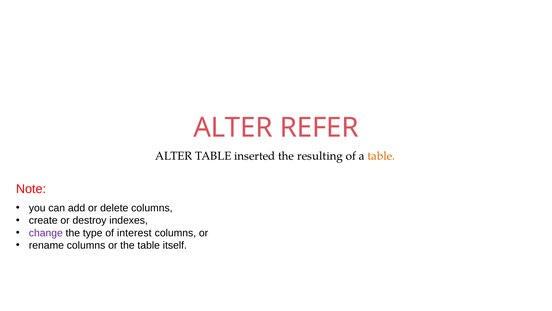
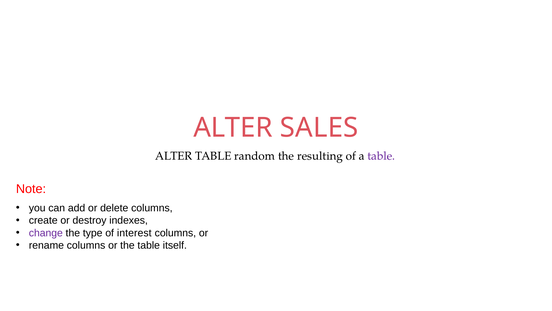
REFER: REFER -> SALES (319, 127)
inserted: inserted -> random (255, 156)
table colour: orange -> purple (381, 156)
